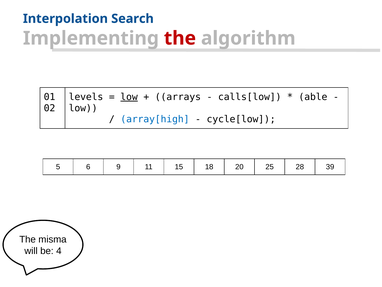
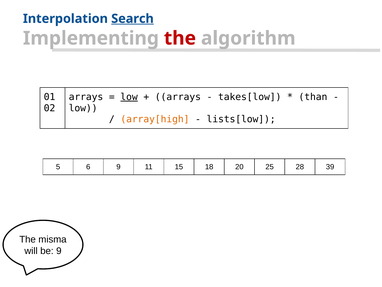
Search underline: none -> present (132, 19)
levels: levels -> arrays (86, 97)
calls[low: calls[low -> takes[low (250, 97)
able: able -> than (313, 97)
array[high colour: blue -> orange (155, 119)
cycle[low: cycle[low -> lists[low (241, 119)
be 4: 4 -> 9 (59, 251)
